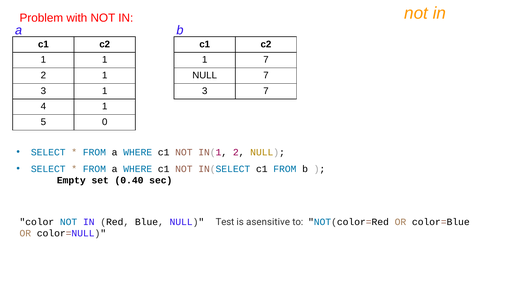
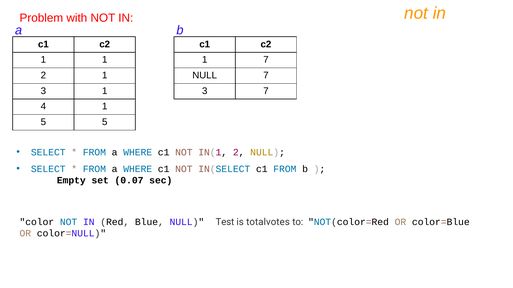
5 0: 0 -> 5 (105, 122)
0.40: 0.40 -> 0.07 (129, 181)
asensitive: asensitive -> totalvotes (268, 222)
